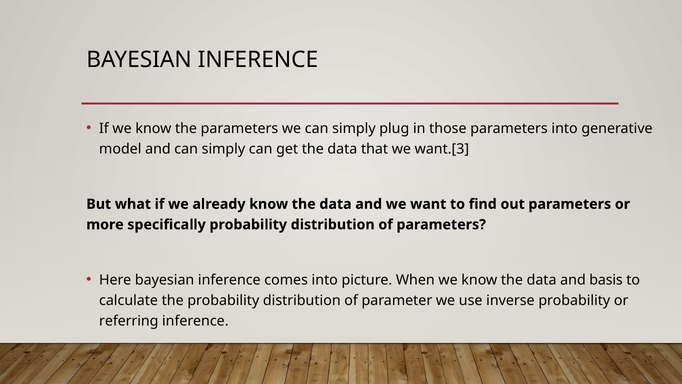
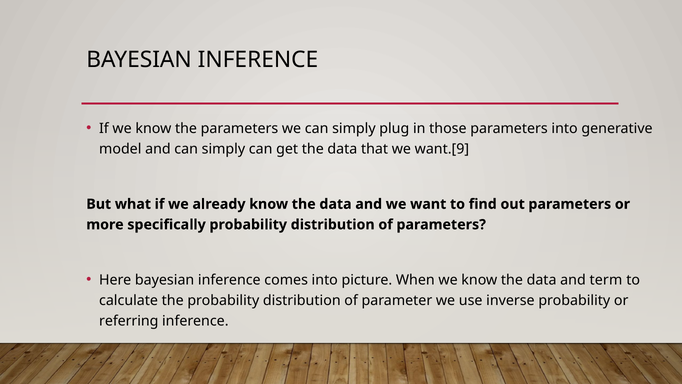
want.[3: want.[3 -> want.[9 (442, 149)
basis: basis -> term (606, 280)
